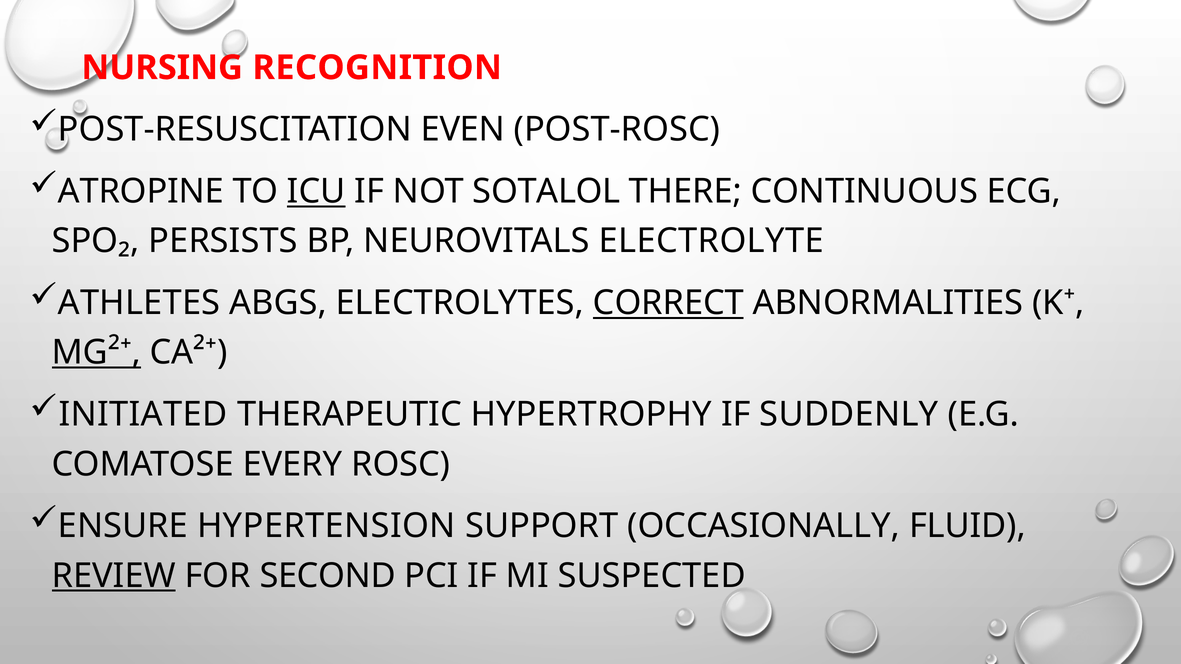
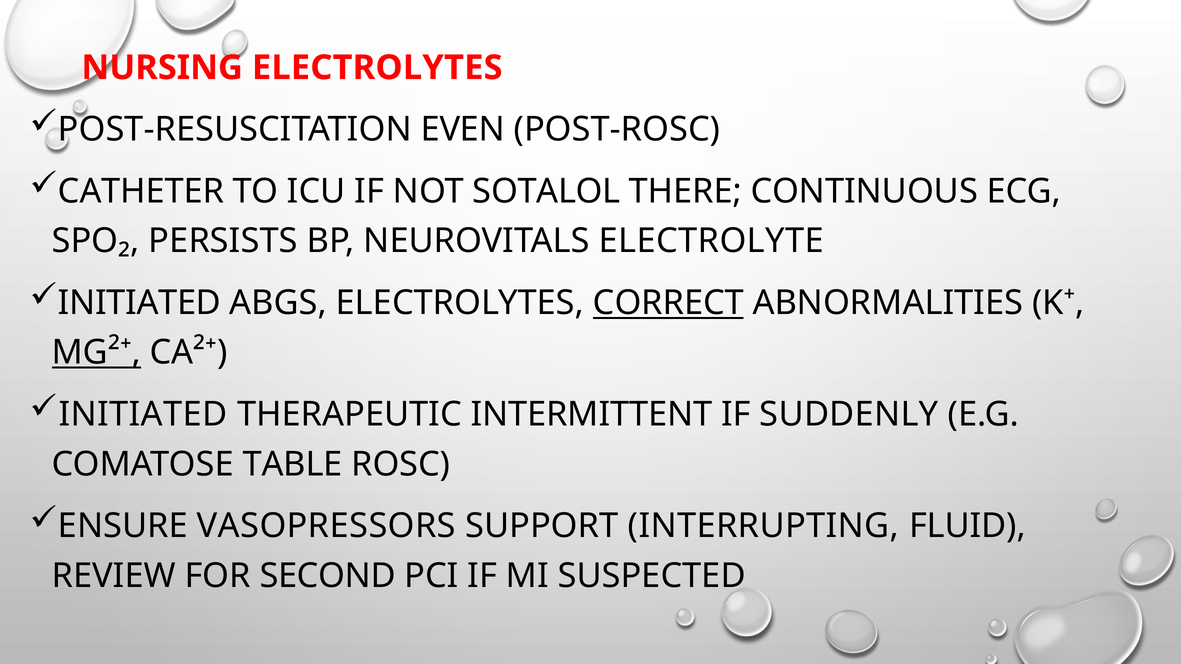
NURSING RECOGNITION: RECOGNITION -> ELECTROLYTES (377, 68)
ATROPINE: ATROPINE -> CATHETER (141, 192)
ICU underline: present -> none (316, 192)
ATHLETES: ATHLETES -> INITIATED (139, 303)
HYPERTROPHY: HYPERTROPHY -> INTERMITTENT (591, 415)
EVERY: EVERY -> TABLE (293, 464)
HYPERTENSION: HYPERTENSION -> VASOPRESSORS (326, 526)
OCCASIONALLY: OCCASIONALLY -> INTERRUPTING (764, 526)
REVIEW underline: present -> none (114, 576)
